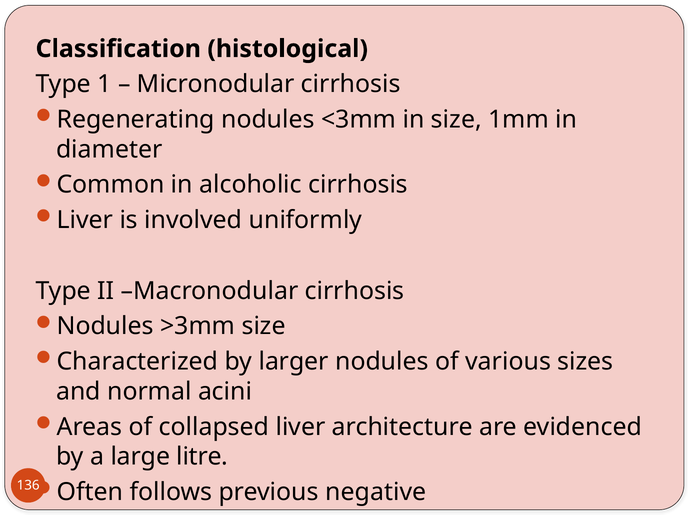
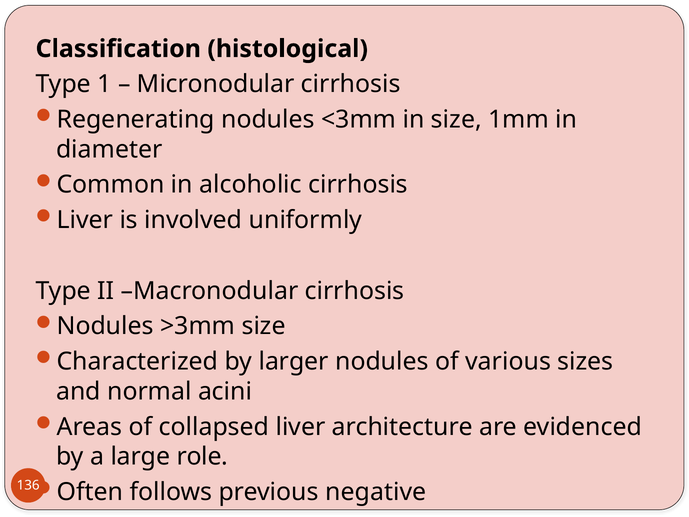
litre: litre -> role (202, 456)
